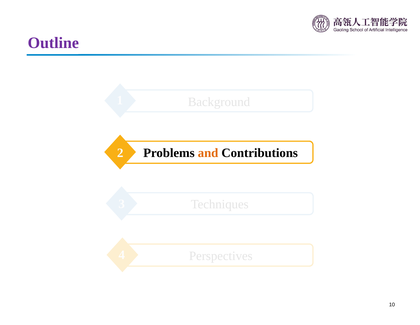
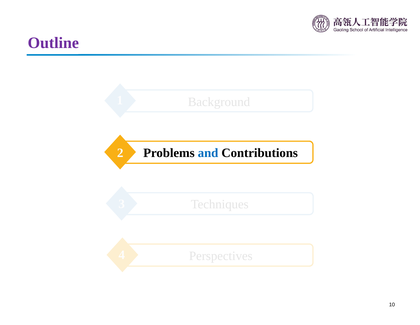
and colour: orange -> blue (208, 153)
